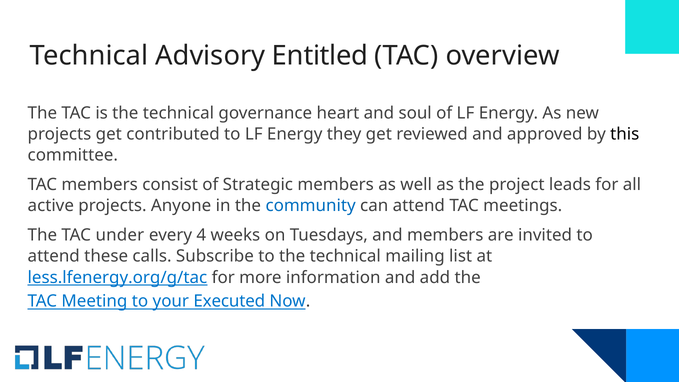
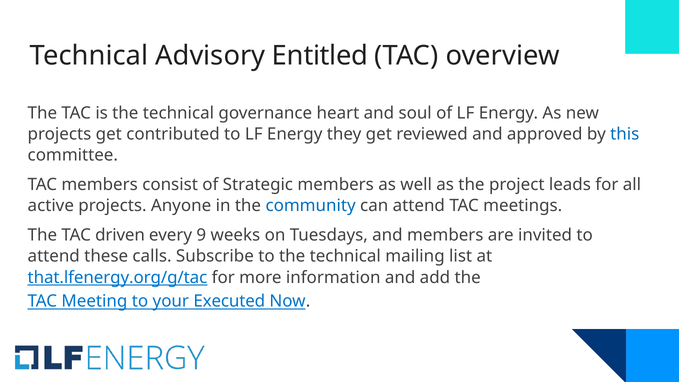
this colour: black -> blue (625, 134)
under: under -> driven (120, 235)
4: 4 -> 9 (201, 235)
less.lfenergy.org/g/tac: less.lfenergy.org/g/tac -> that.lfenergy.org/g/tac (117, 277)
